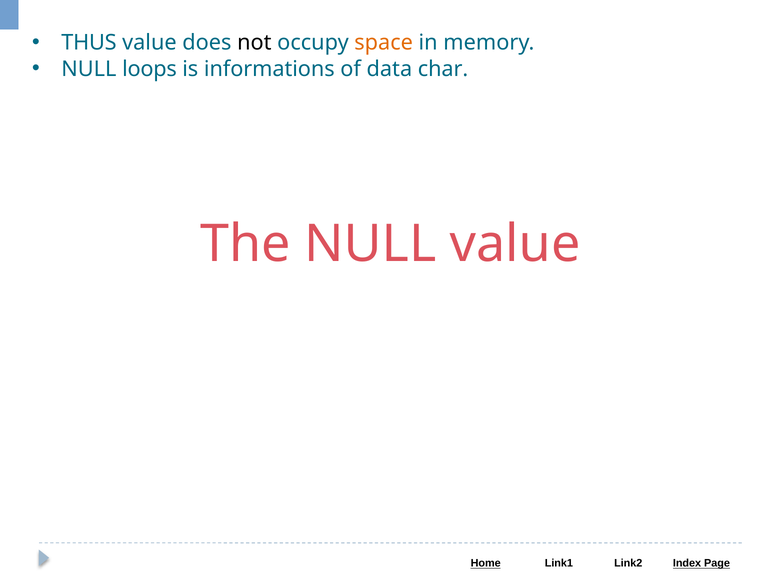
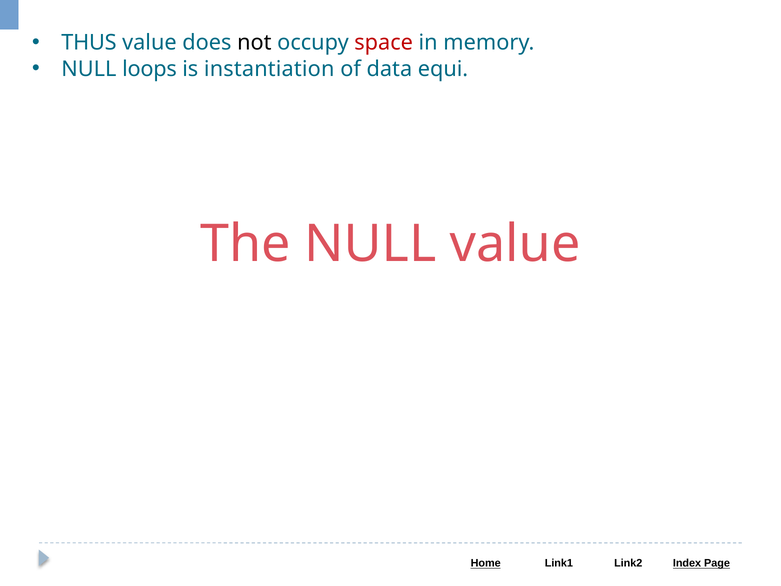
space colour: orange -> red (384, 43)
informations: informations -> instantiation (269, 69)
char: char -> equi (443, 69)
